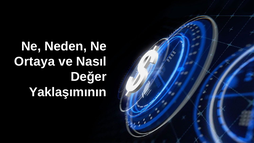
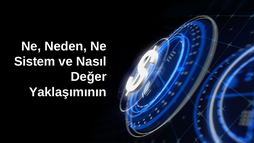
Ortaya: Ortaya -> Sistem (35, 61)
